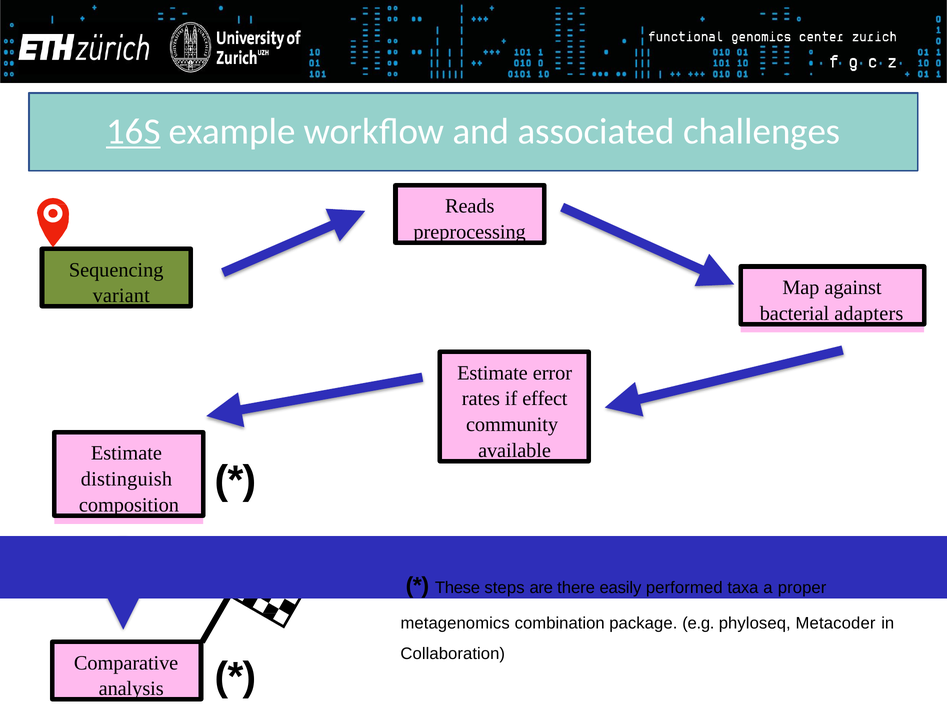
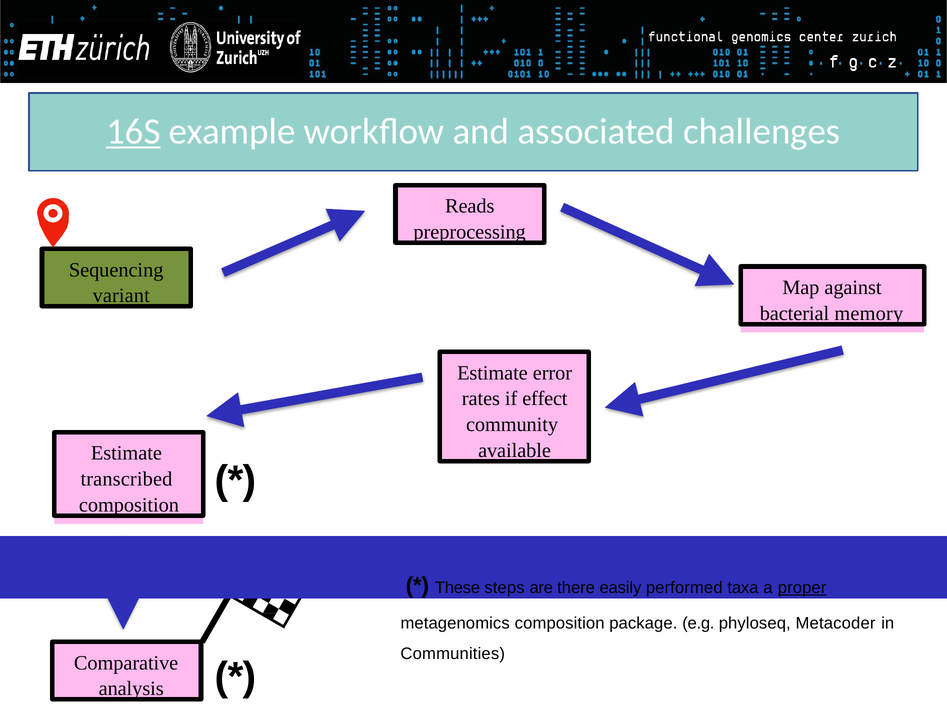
adapters: adapters -> memory (869, 314)
distinguish: distinguish -> transcribed (126, 479)
proper underline: none -> present (802, 588)
metagenomics combination: combination -> composition (560, 624)
Collaboration: Collaboration -> Communities (453, 654)
